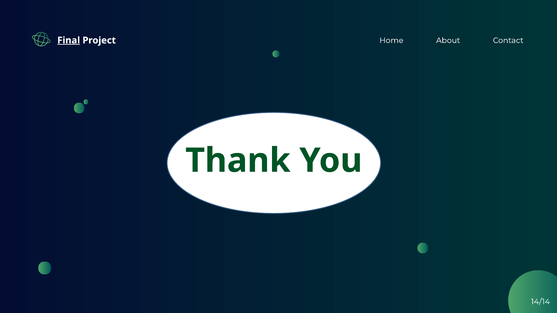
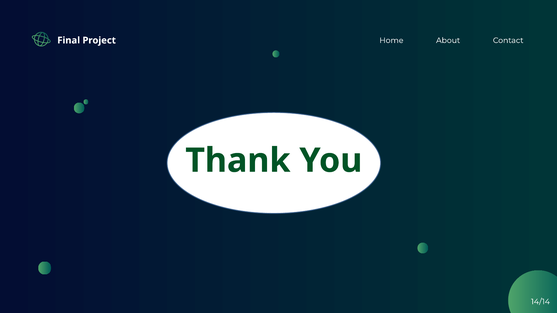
Final underline: present -> none (69, 40)
